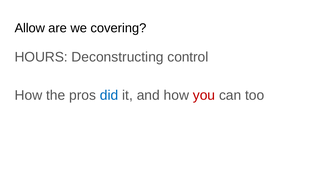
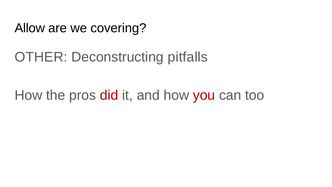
HOURS: HOURS -> OTHER (41, 57)
control: control -> pitfalls (188, 57)
did colour: blue -> red (109, 95)
